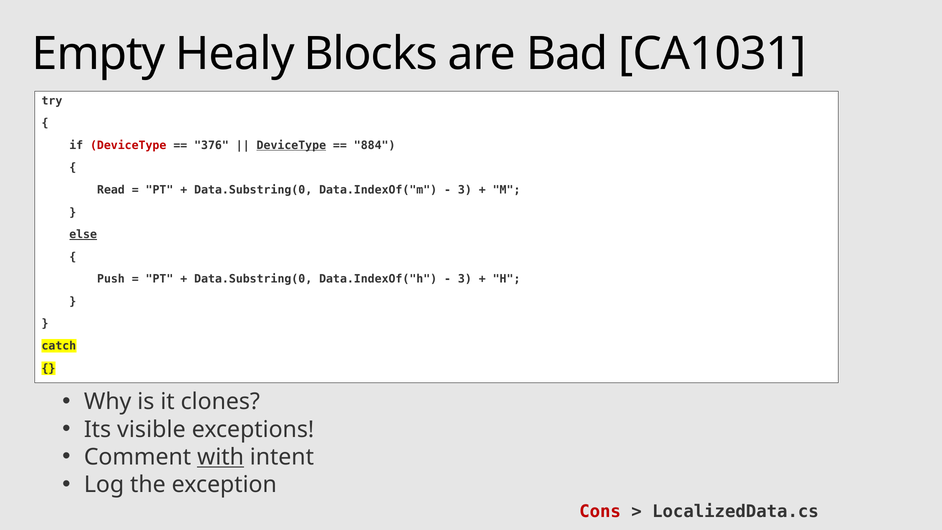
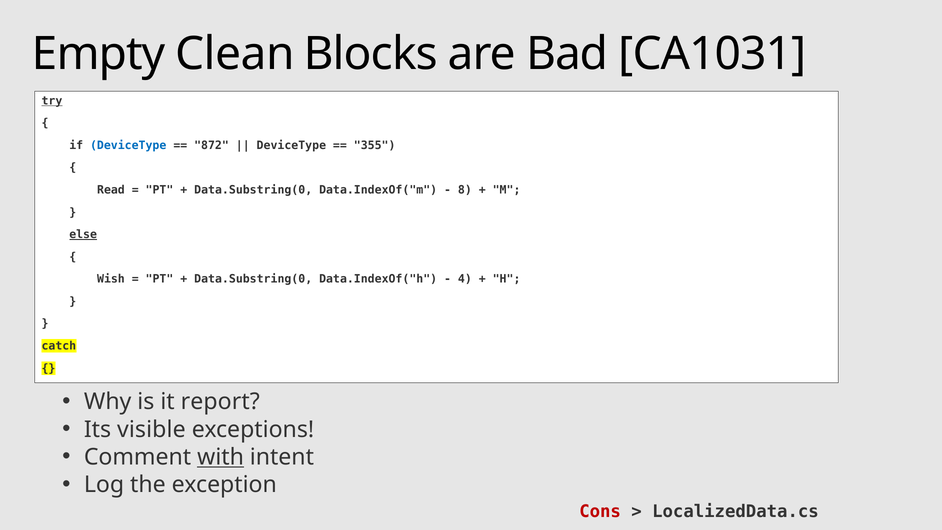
Healy: Healy -> Clean (235, 54)
try underline: none -> present (52, 101)
DeviceType colour: red -> blue (128, 145)
376: 376 -> 872 (212, 145)
DeviceType underline: present -> none (291, 145)
884: 884 -> 355 (375, 145)
3: 3 -> 8 (465, 190)
Push: Push -> Wish (111, 279)
3: 3 -> 4 (465, 279)
clones: clones -> report (220, 402)
